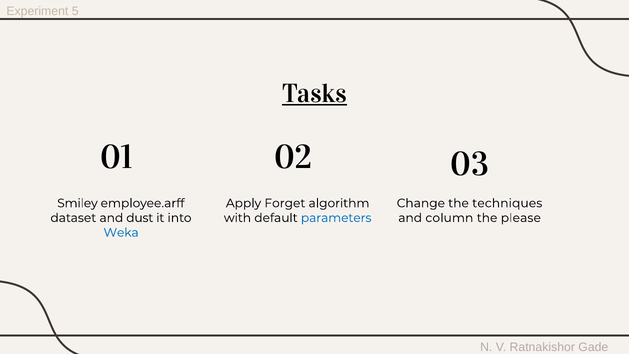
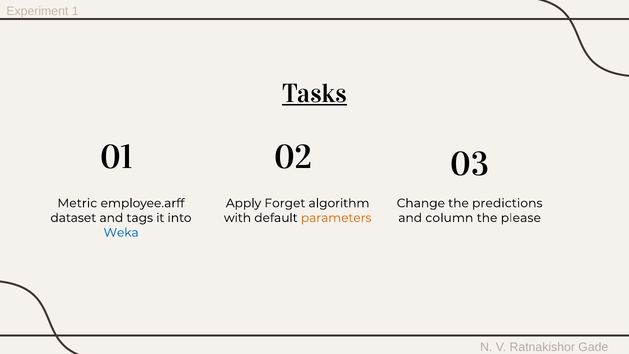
5: 5 -> 1 (75, 11)
Smiley: Smiley -> Metric (77, 203)
techniques: techniques -> predictions (507, 203)
dust: dust -> tags (140, 218)
parameters colour: blue -> orange (336, 218)
